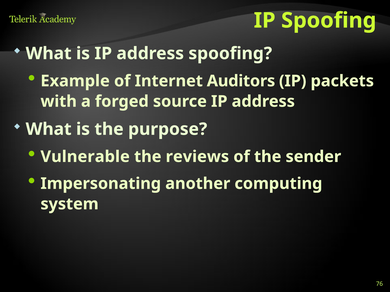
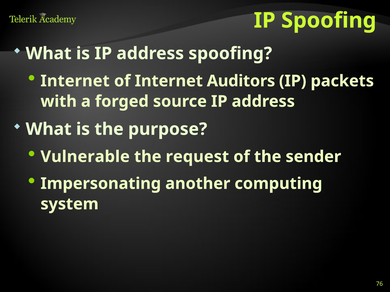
Example: Example -> Internet (75, 81)
reviews: reviews -> request (197, 157)
